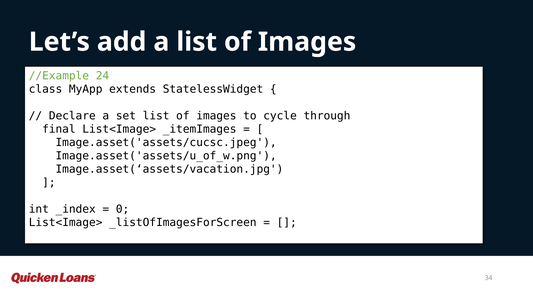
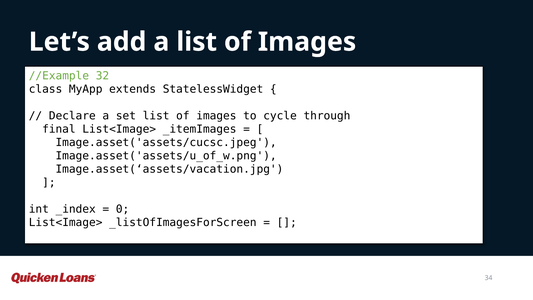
24: 24 -> 32 (102, 76)
